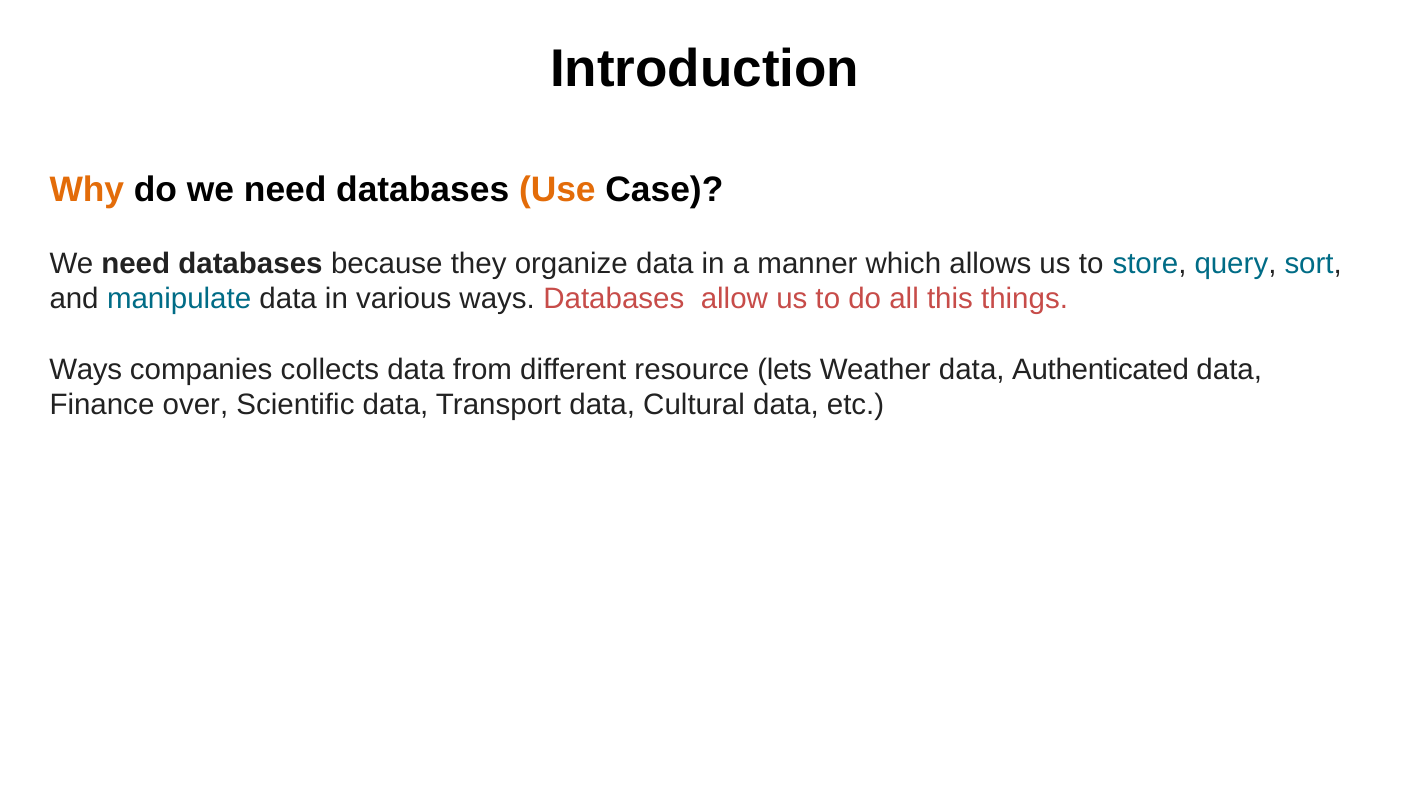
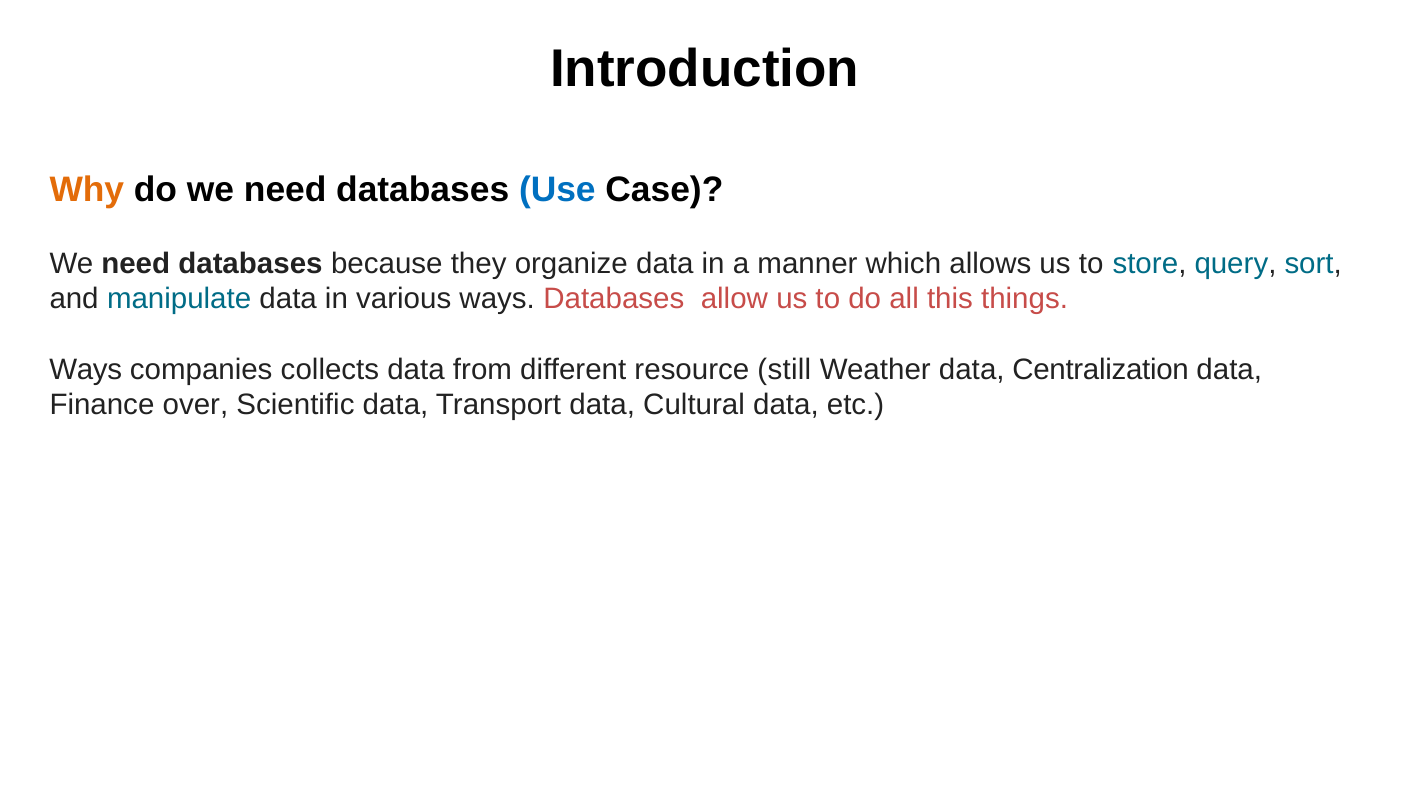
Use colour: orange -> blue (557, 189)
lets: lets -> still (784, 369)
Authenticated: Authenticated -> Centralization (1101, 369)
